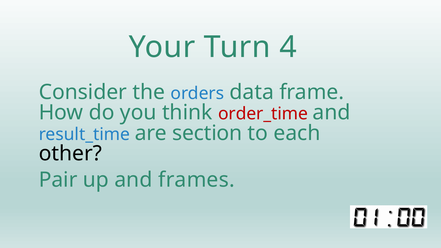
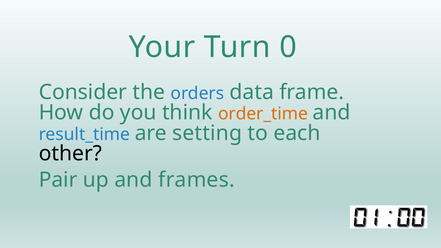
4: 4 -> 0 (288, 47)
order_time colour: red -> orange (263, 114)
section: section -> setting (207, 133)
